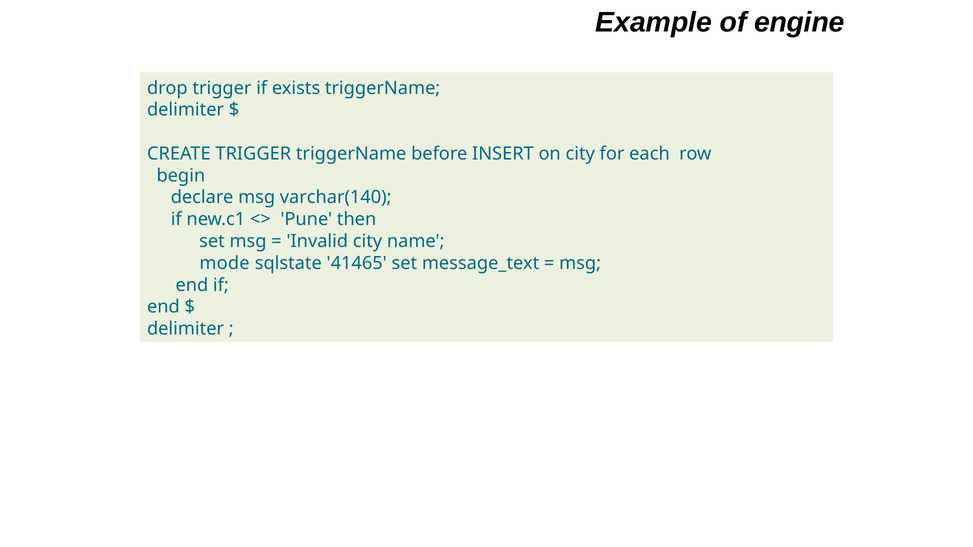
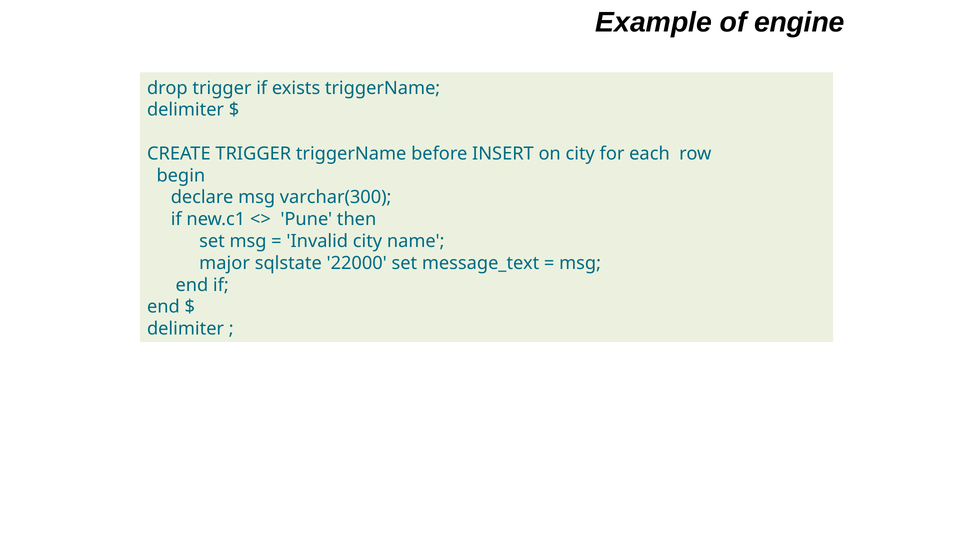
varchar(140: varchar(140 -> varchar(300 (336, 198)
mode: mode -> major (225, 263)
41465: 41465 -> 22000 (357, 263)
